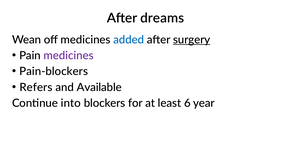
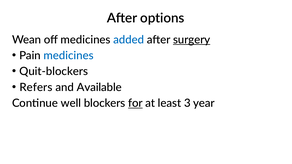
dreams: dreams -> options (162, 18)
medicines colour: purple -> blue (69, 56)
Pain-blockers: Pain-blockers -> Quit-blockers (54, 72)
into: into -> well (71, 103)
for underline: none -> present (135, 103)
6: 6 -> 3 (187, 103)
